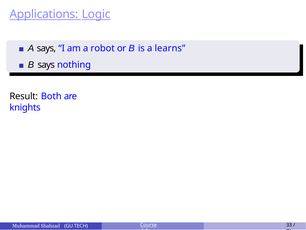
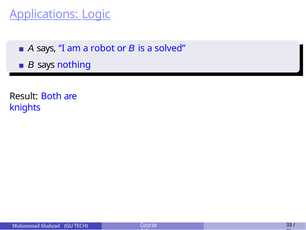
learns: learns -> solved (170, 48)
